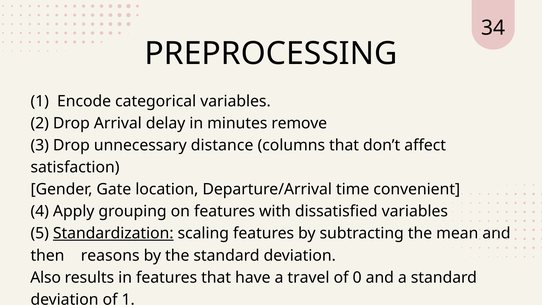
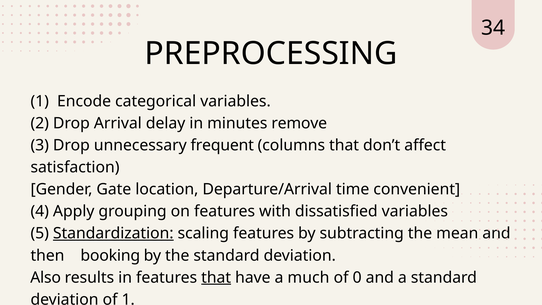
distance: distance -> frequent (222, 145)
reasons: reasons -> booking (110, 255)
that underline: none -> present (216, 277)
travel: travel -> much (308, 277)
